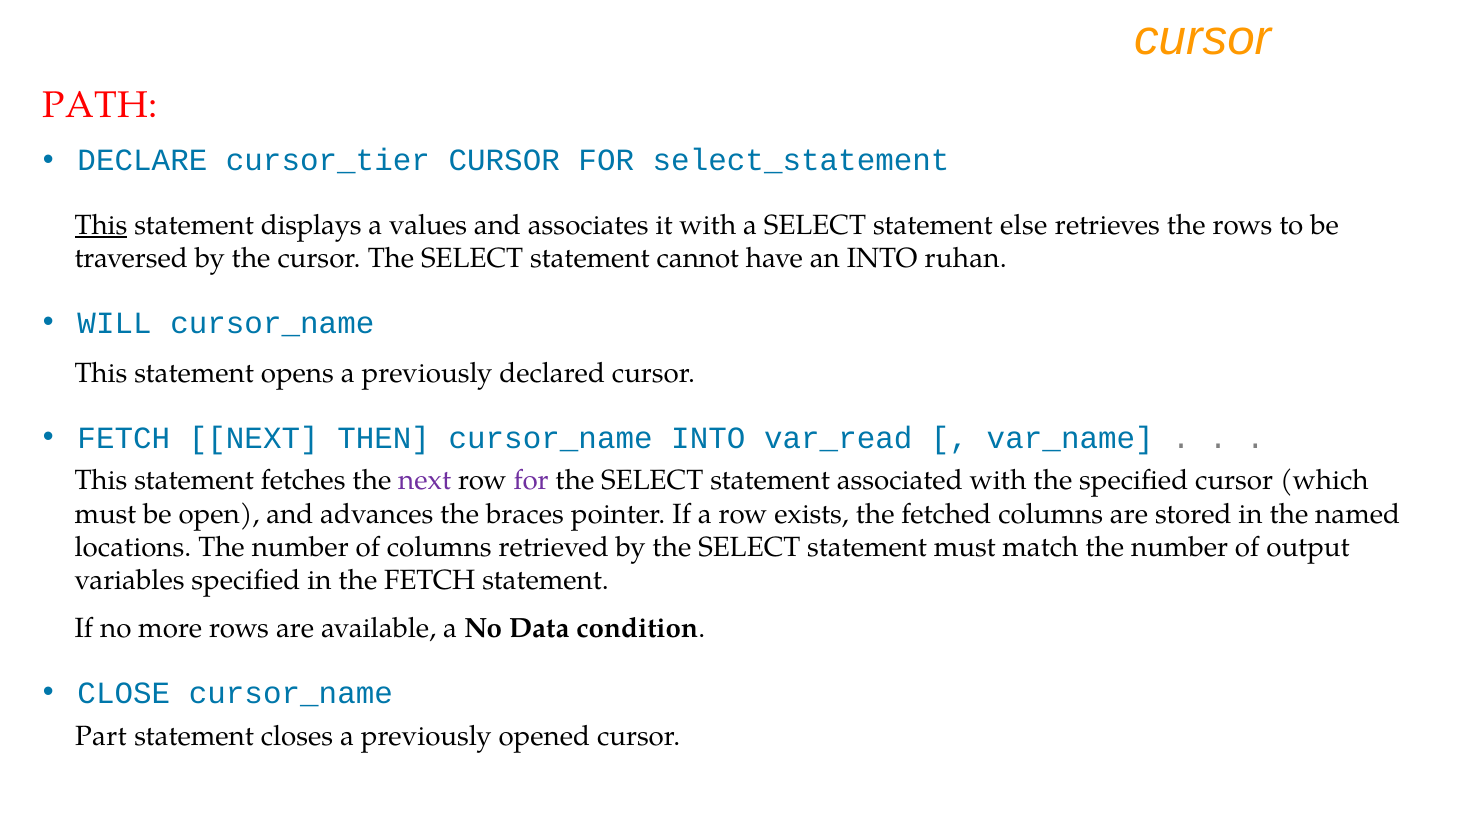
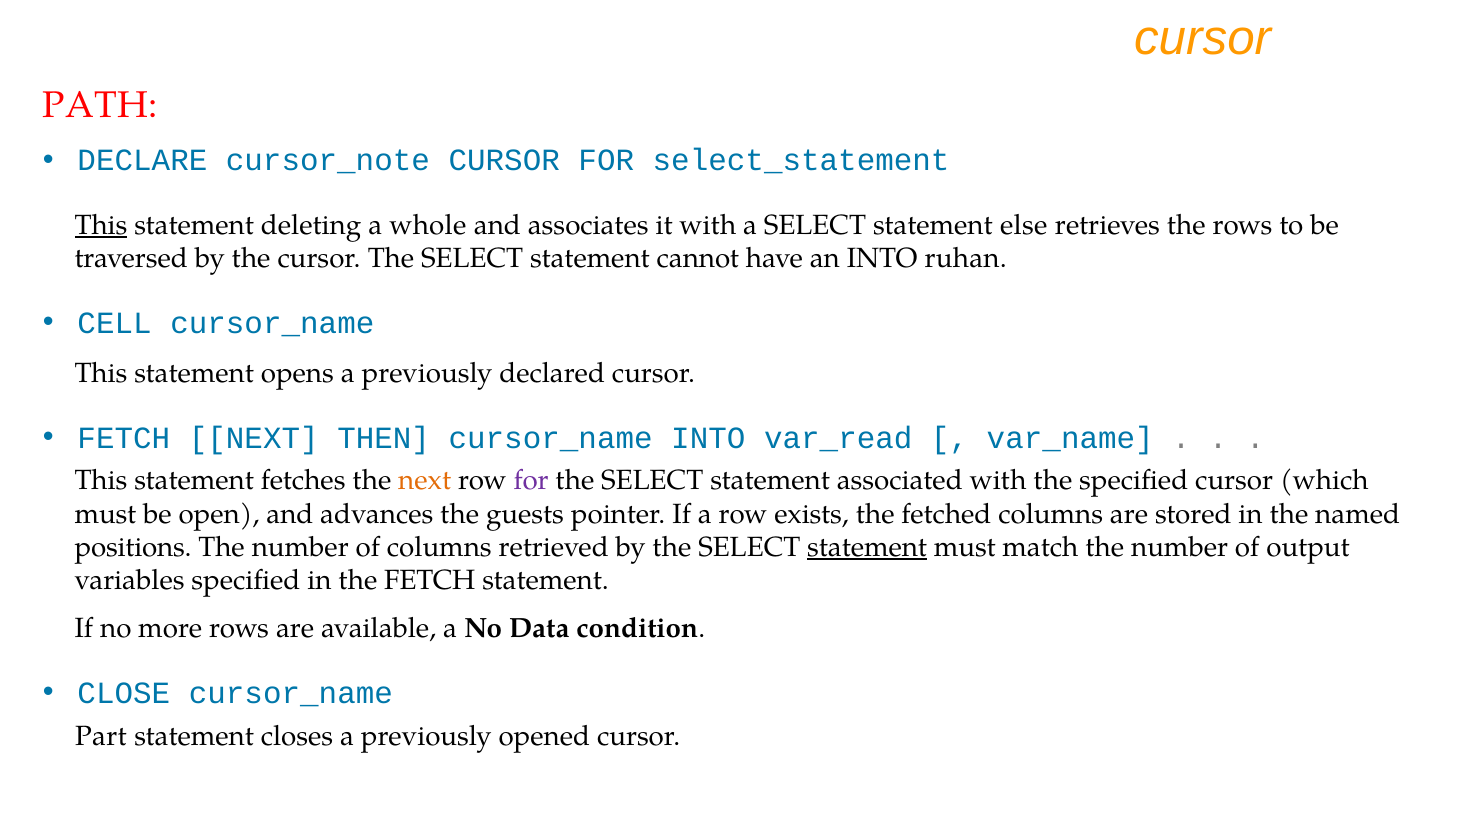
cursor_tier: cursor_tier -> cursor_note (328, 161)
displays: displays -> deleting (311, 225)
values: values -> whole (428, 225)
WILL: WILL -> CELL (115, 324)
next colour: purple -> orange (425, 481)
braces: braces -> guests (525, 514)
locations: locations -> positions (133, 547)
statement underline: none -> present (867, 547)
